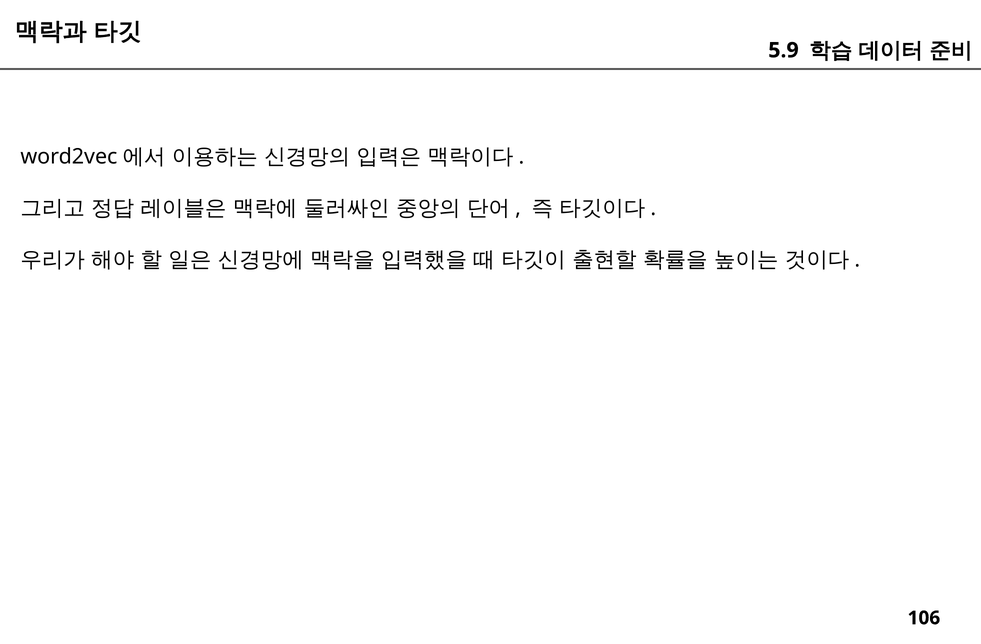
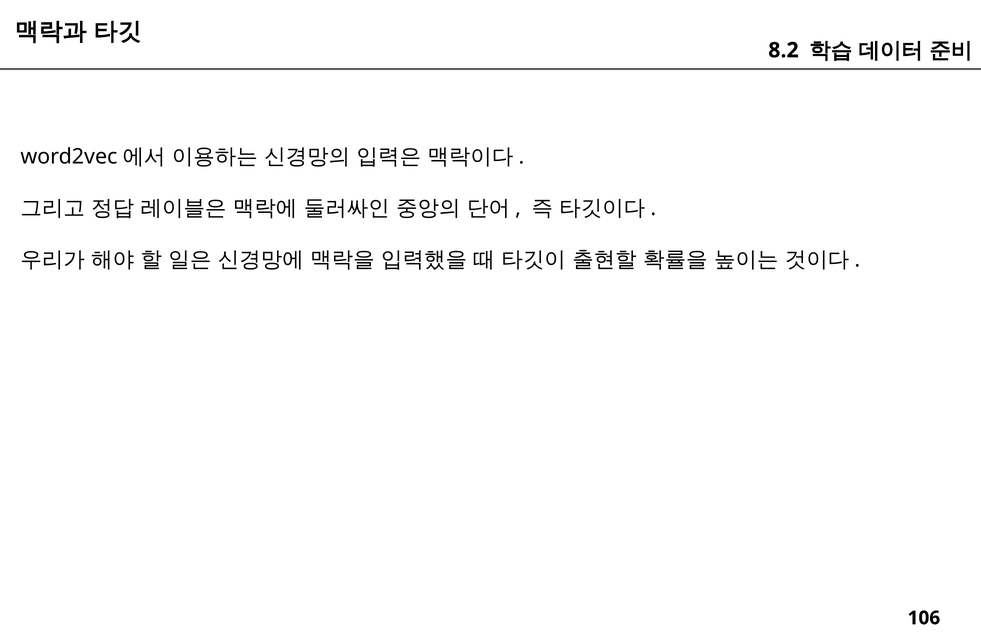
5.9: 5.9 -> 8.2 (783, 50)
